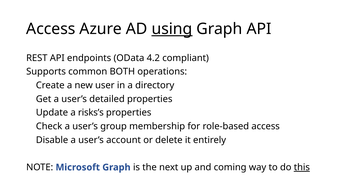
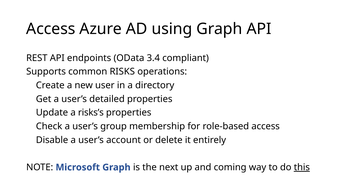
using underline: present -> none (172, 29)
4.2: 4.2 -> 3.4 (153, 58)
BOTH: BOTH -> RISKS (122, 71)
